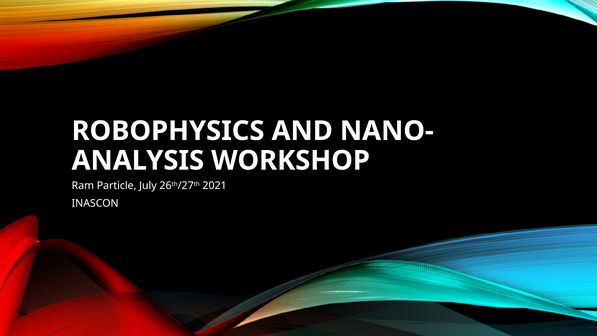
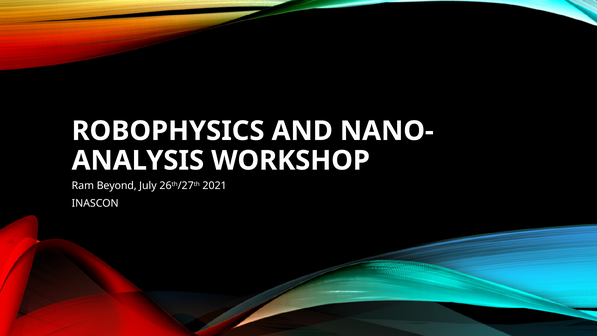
Particle: Particle -> Beyond (117, 186)
